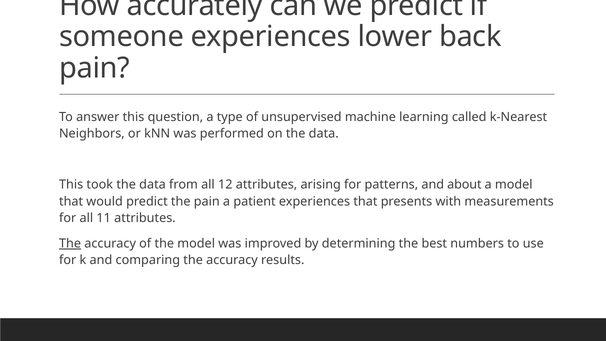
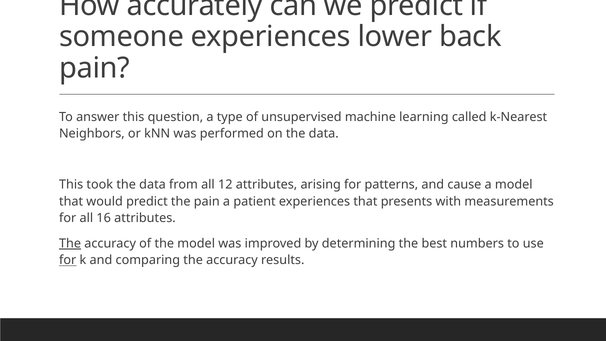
about: about -> cause (464, 185)
11: 11 -> 16 (104, 218)
for underline: none -> present (68, 260)
